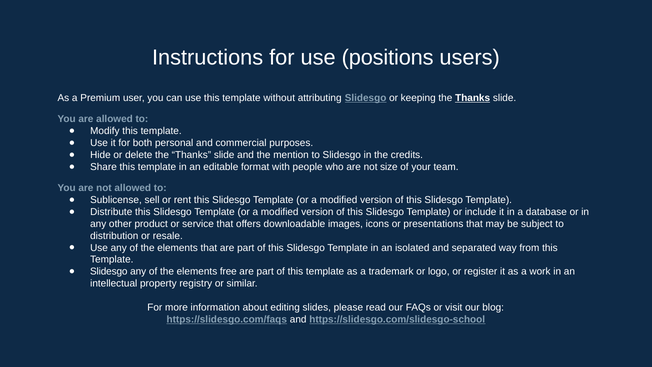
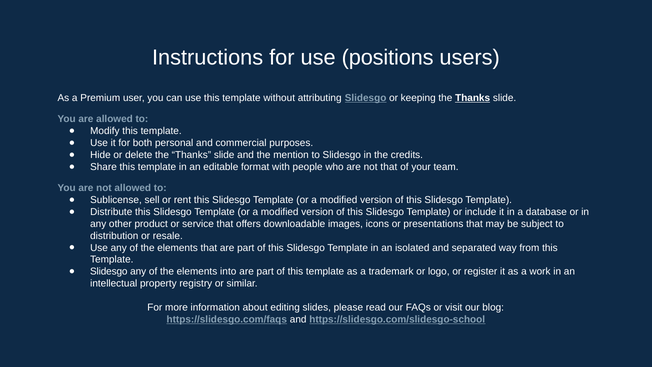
not size: size -> that (389, 167)
free: free -> into (228, 272)
